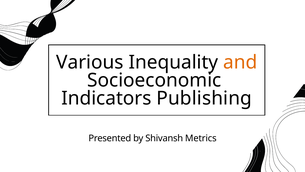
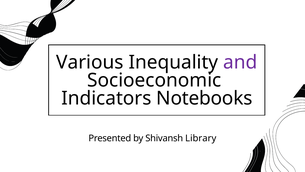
and colour: orange -> purple (240, 62)
Publishing: Publishing -> Notebooks (204, 98)
Metrics: Metrics -> Library (201, 138)
